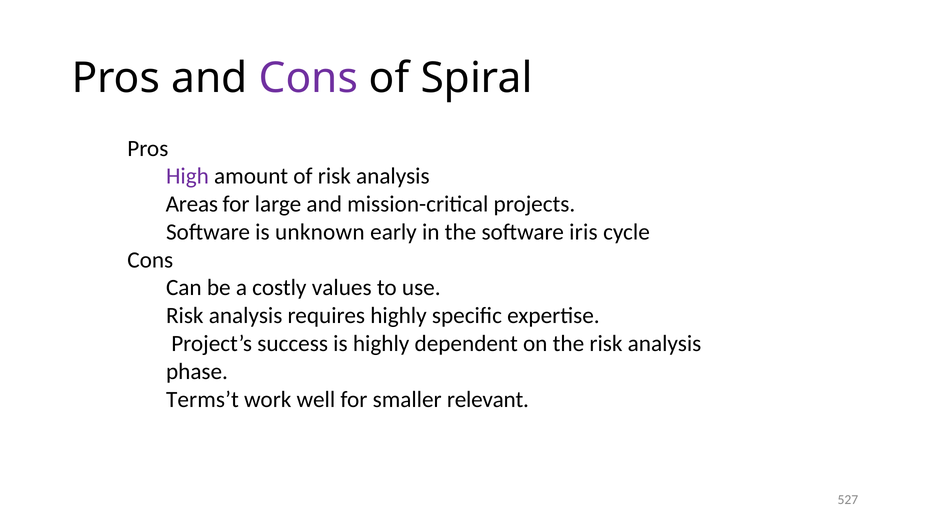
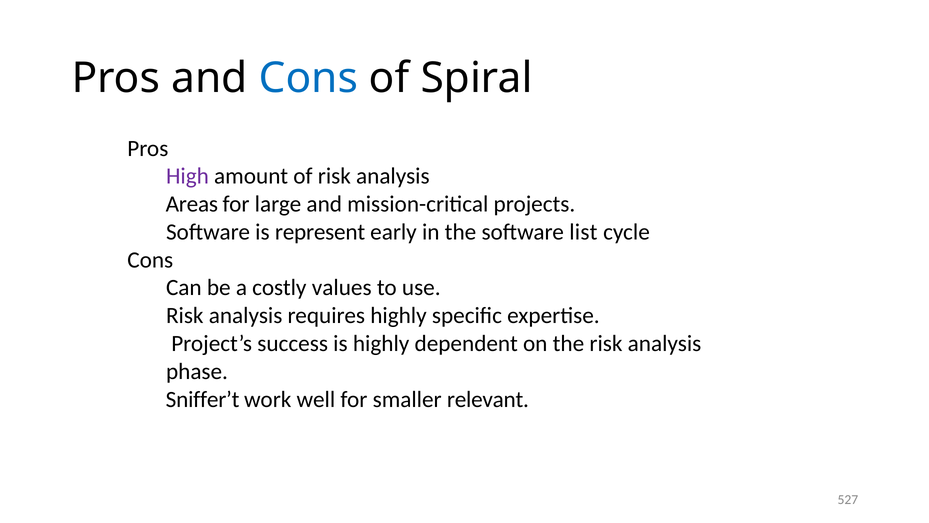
Cons colour: purple -> blue (308, 78)
unknown: unknown -> represent (320, 232)
iris: iris -> list (583, 232)
Terms’t: Terms’t -> Sniffer’t (203, 399)
